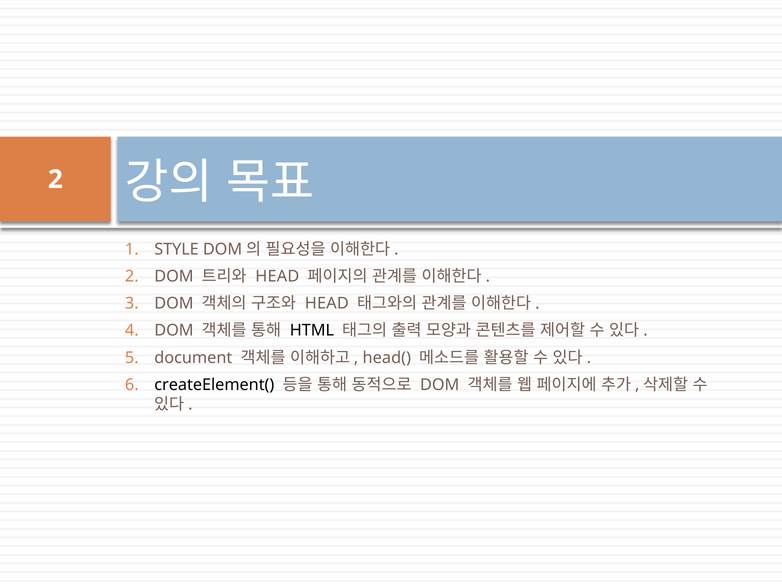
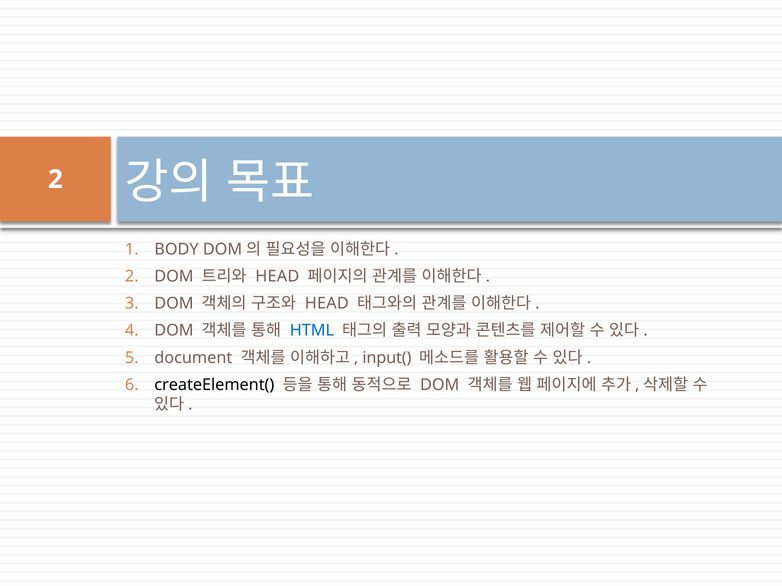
STYLE: STYLE -> BODY (177, 249)
HTML colour: black -> blue (312, 331)
head(: head( -> input( (387, 358)
